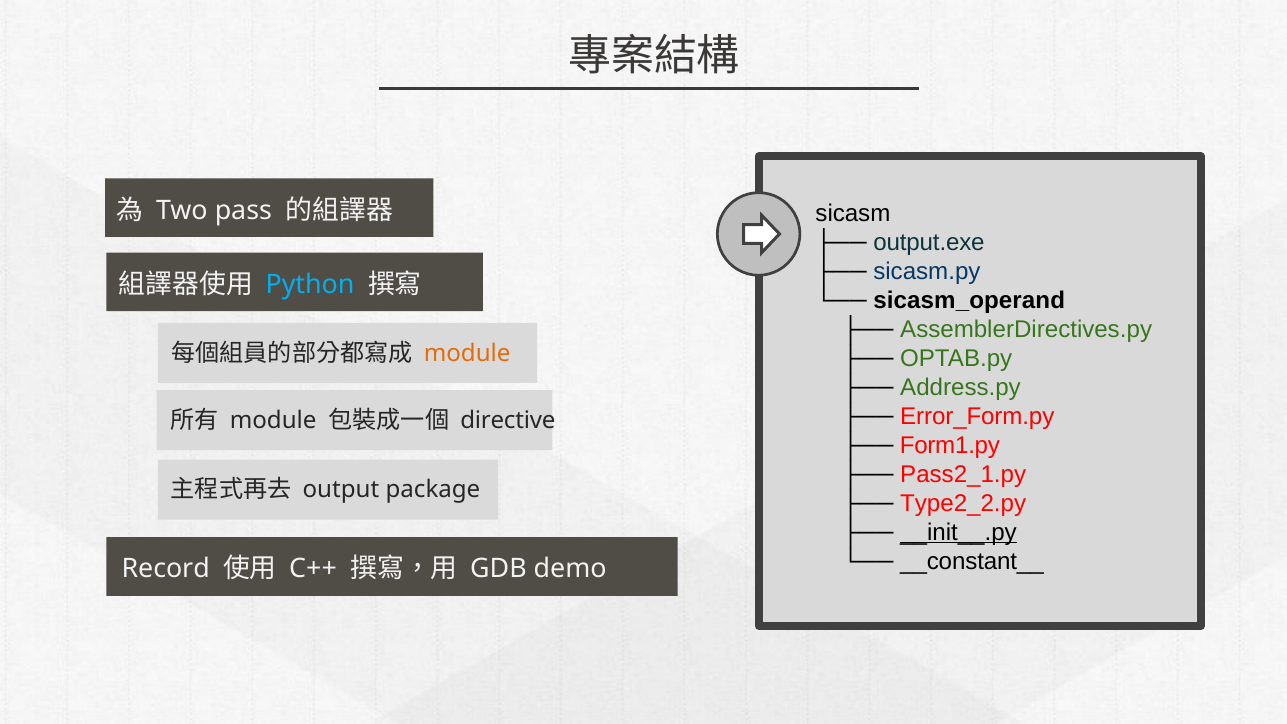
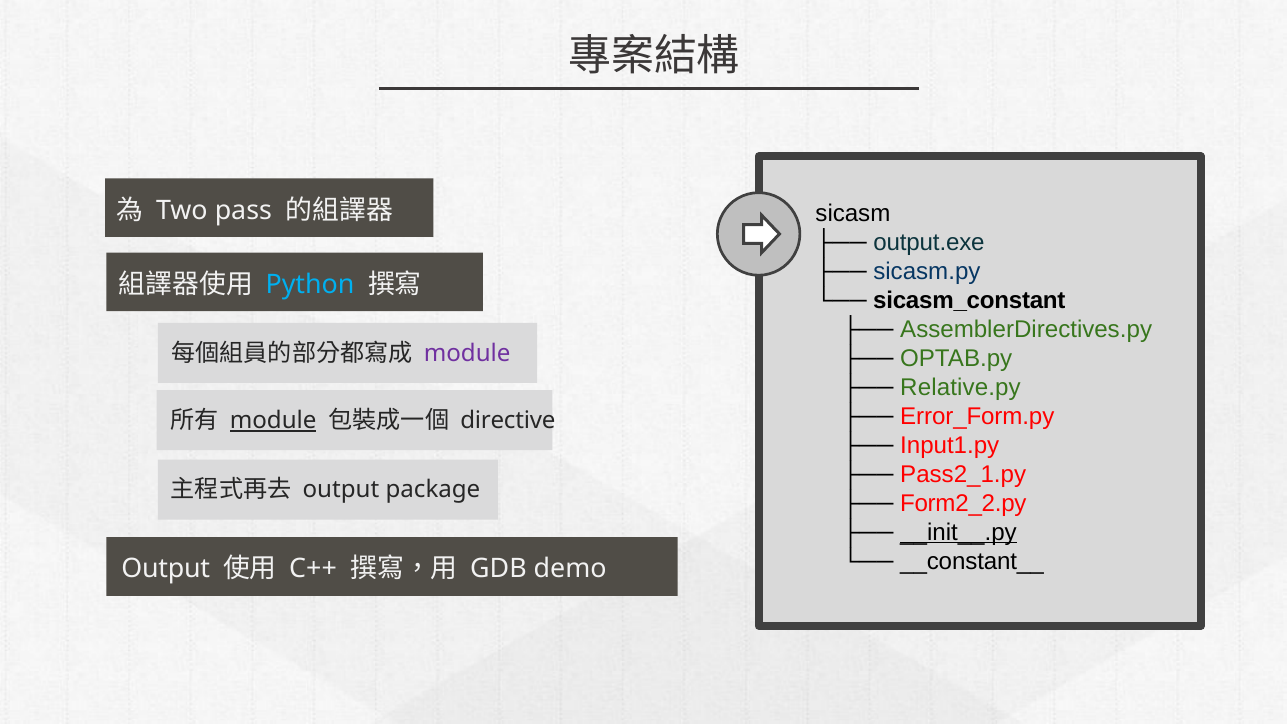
sicasm_operand: sicasm_operand -> sicasm_constant (969, 300)
module colour: orange -> purple (467, 353)
Address.py: Address.py -> Relative.py (960, 387)
module underline: none -> present (273, 420)
Form1.py: Form1.py -> Input1.py (950, 445)
Type2_2.py: Type2_2.py -> Form2_2.py (963, 503)
Record: Record -> Output (166, 569)
